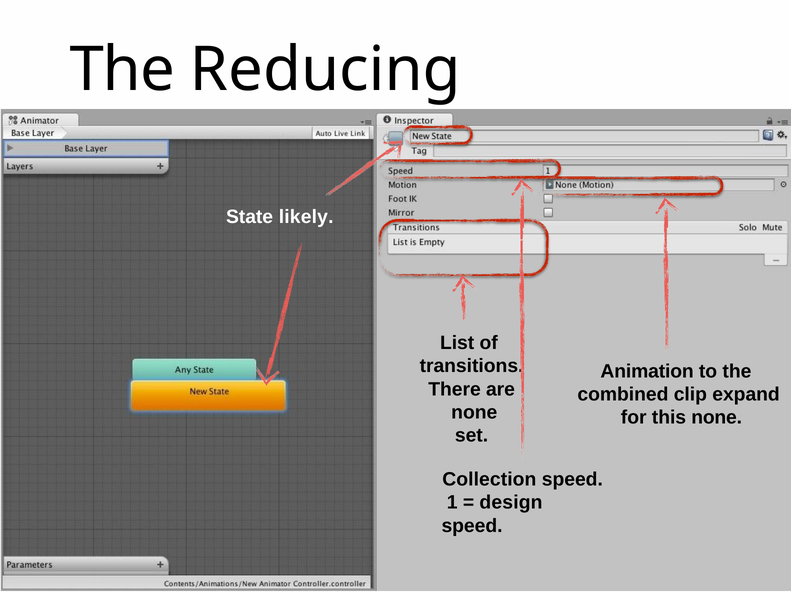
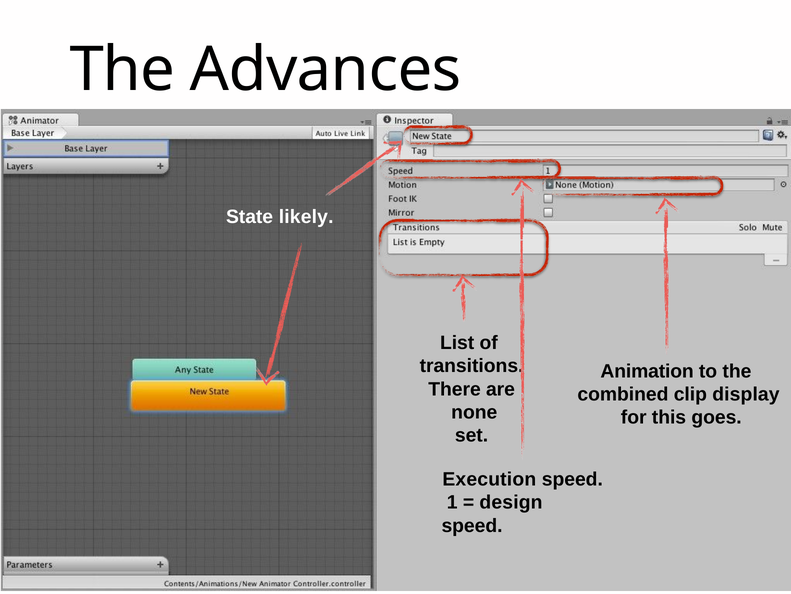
Reducing: Reducing -> Advances (326, 70)
expand: expand -> display (746, 394)
this none: none -> goes (717, 417)
Collection: Collection -> Execution (489, 479)
